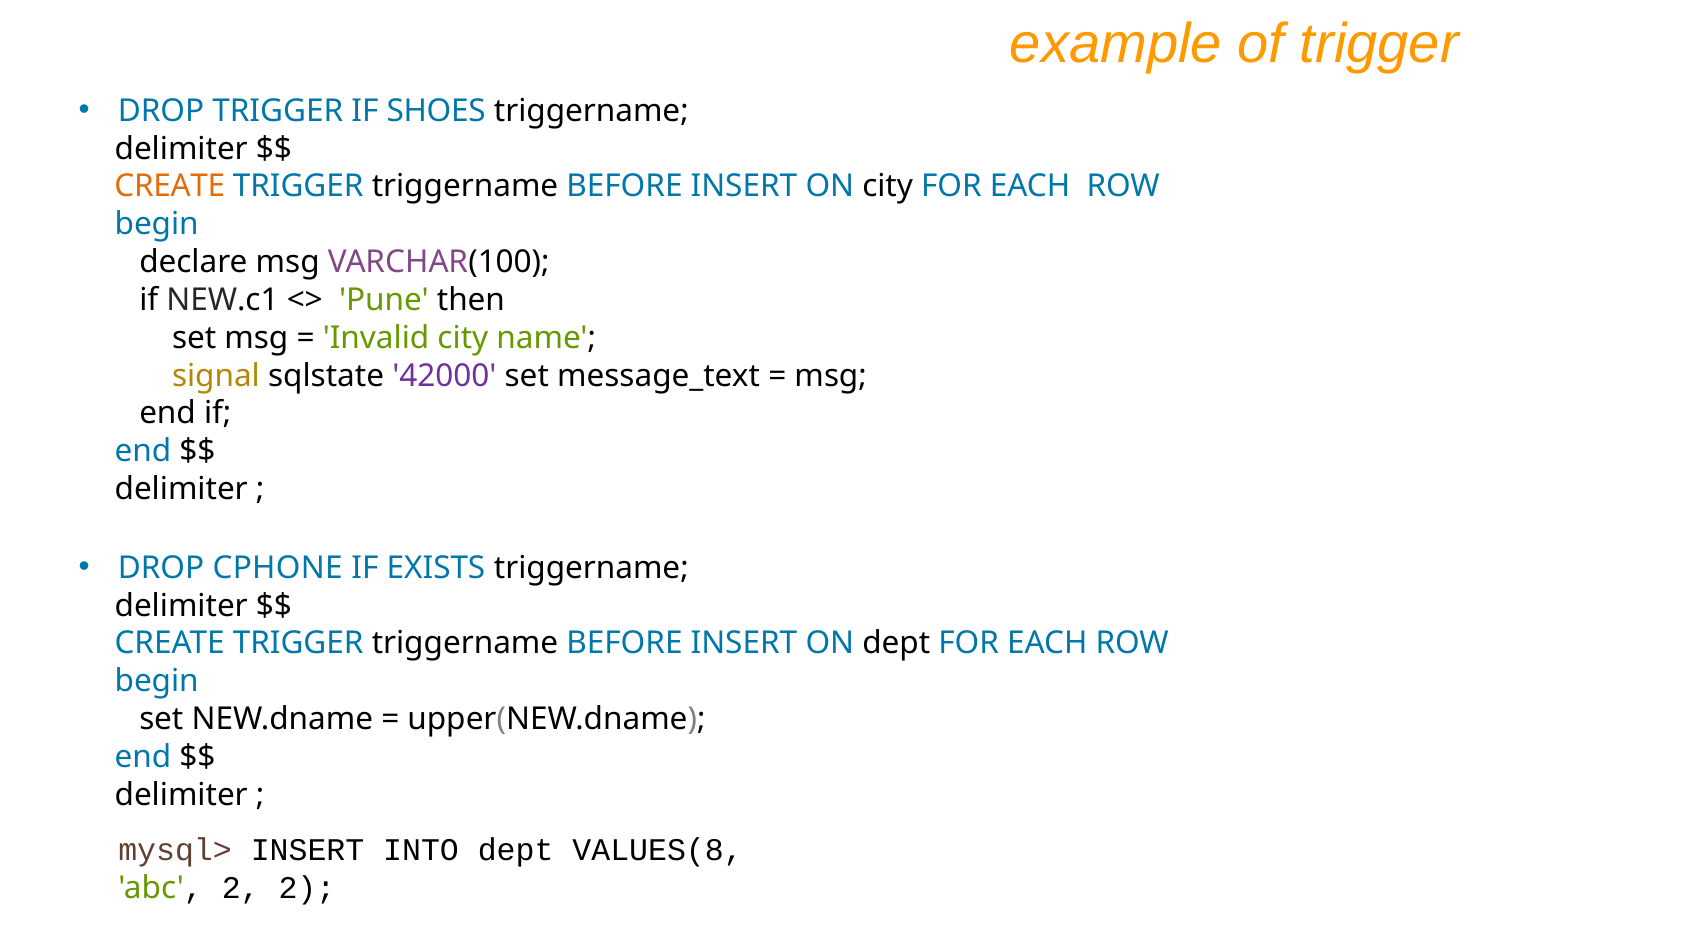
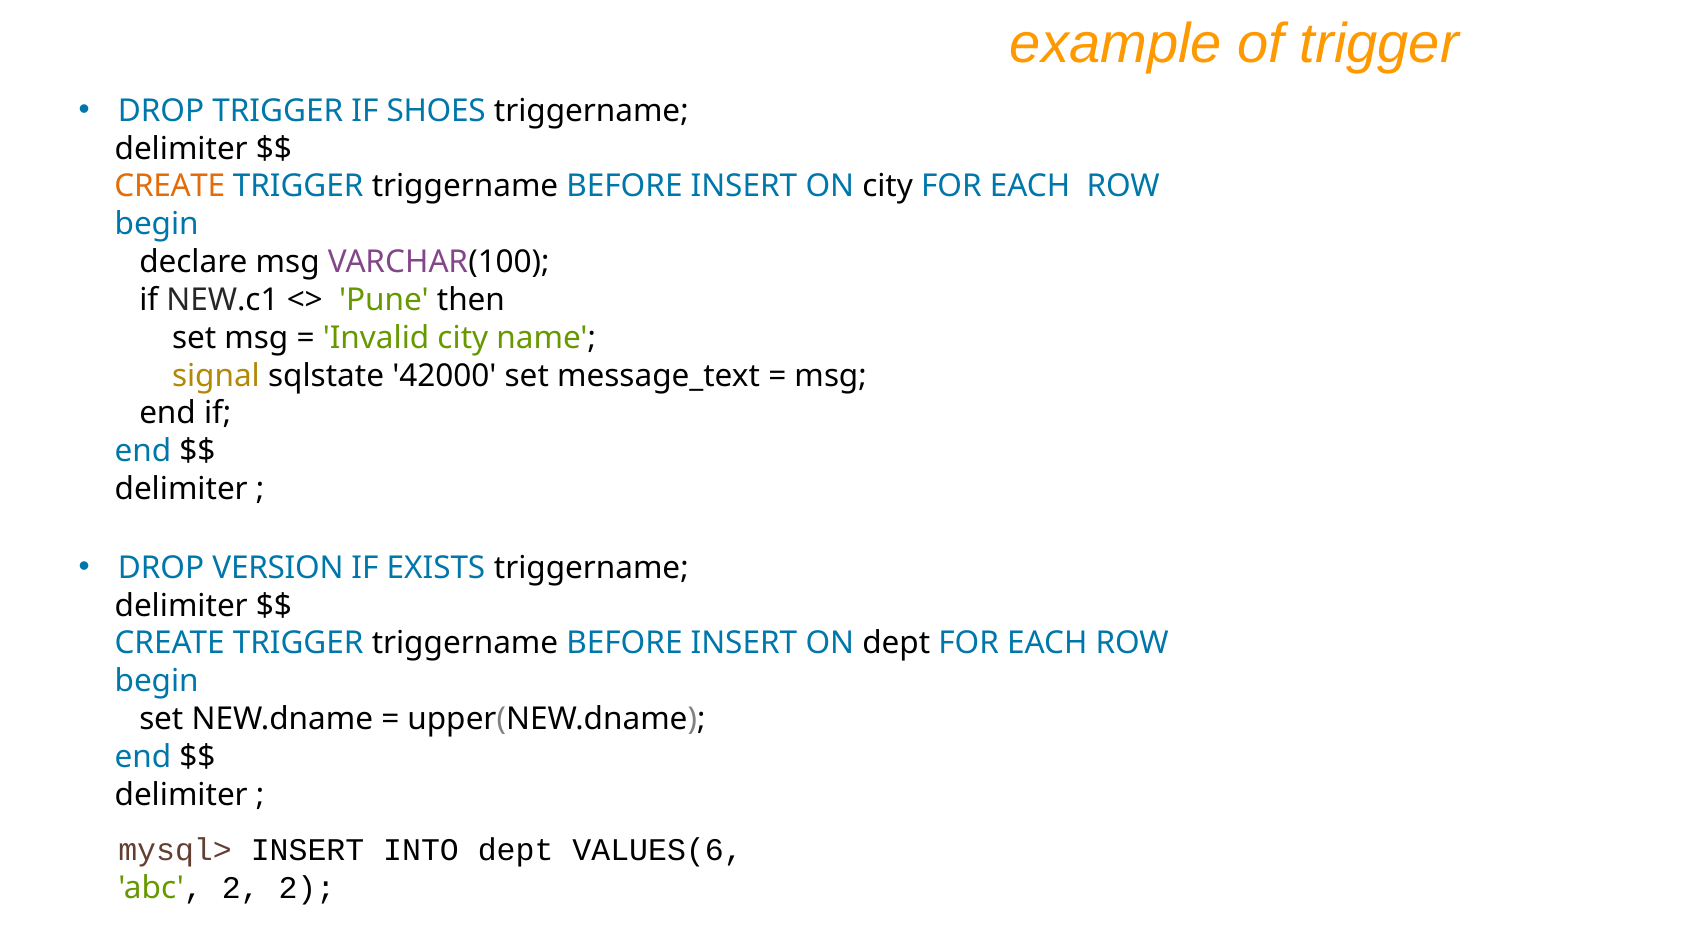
42000 colour: purple -> black (444, 376)
CPHONE: CPHONE -> VERSION (278, 568)
VALUES(8: VALUES(8 -> VALUES(6 (658, 850)
